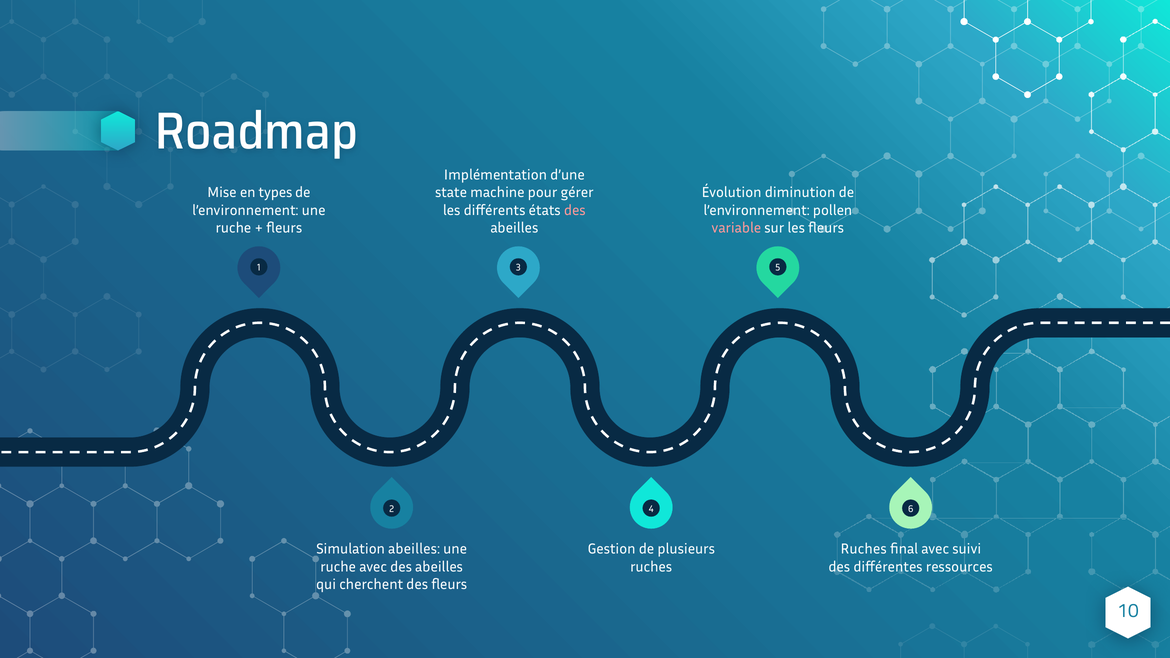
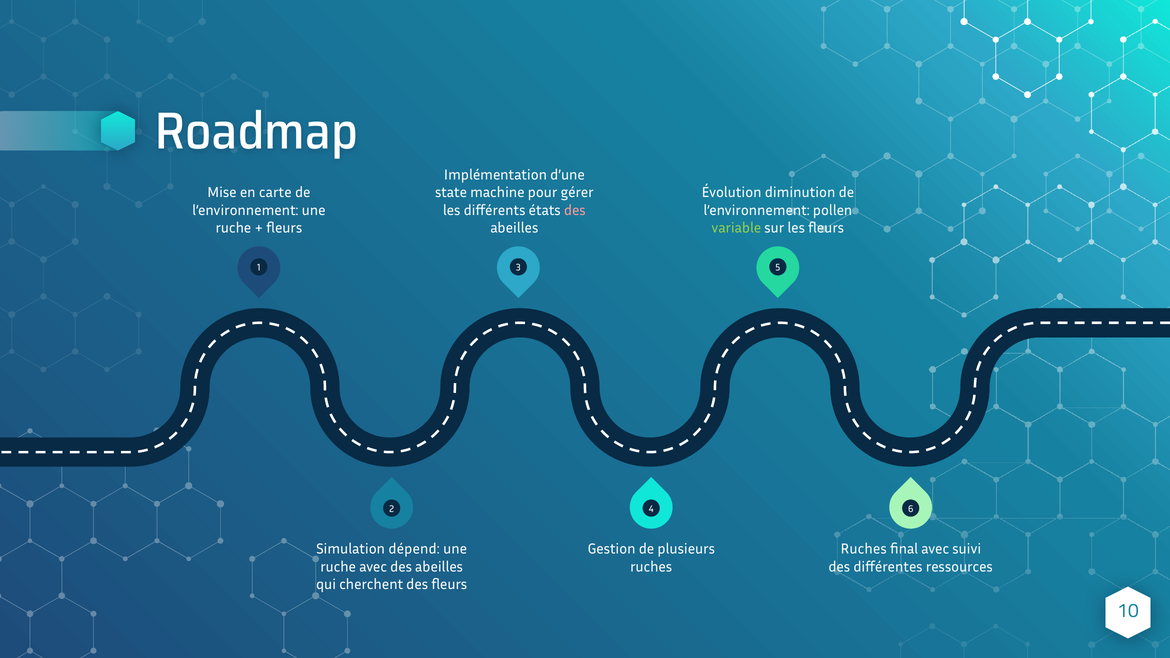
types: types -> carte (275, 193)
variable colour: pink -> light green (736, 228)
Simulation abeilles: abeilles -> dépend (414, 549)
